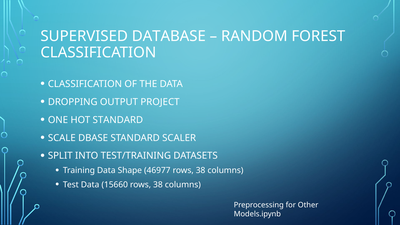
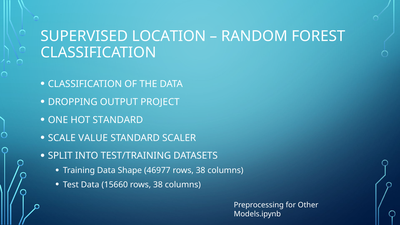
DATABASE: DATABASE -> LOCATION (169, 36)
DBASE: DBASE -> VALUE (93, 138)
